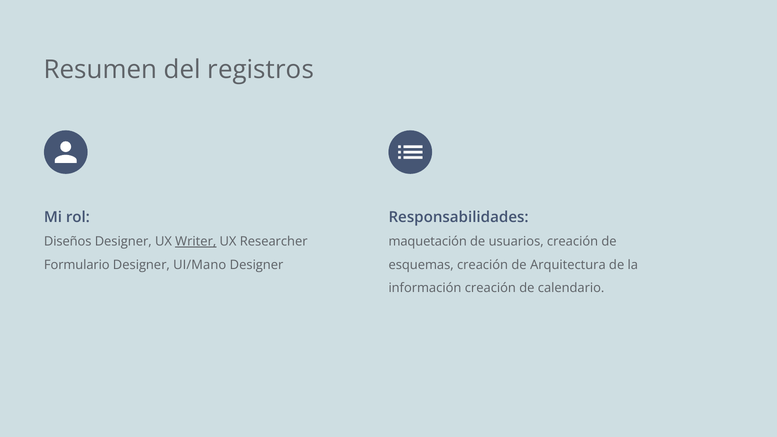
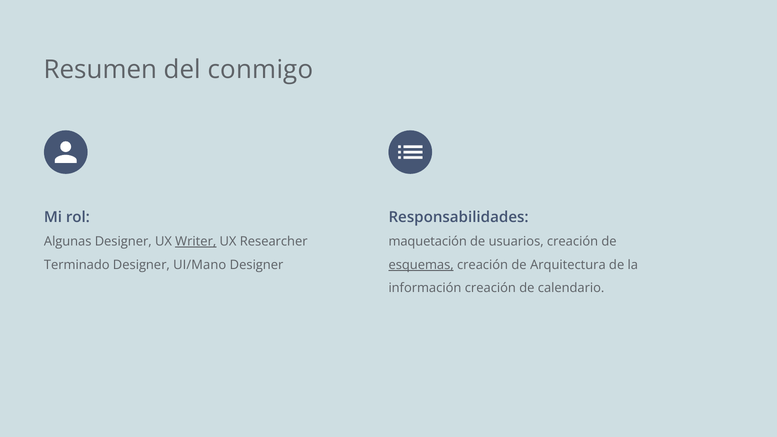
registros: registros -> conmigo (261, 70)
Diseños: Diseños -> Algunas (68, 242)
Formulario: Formulario -> Terminado (77, 265)
esquemas underline: none -> present (421, 265)
